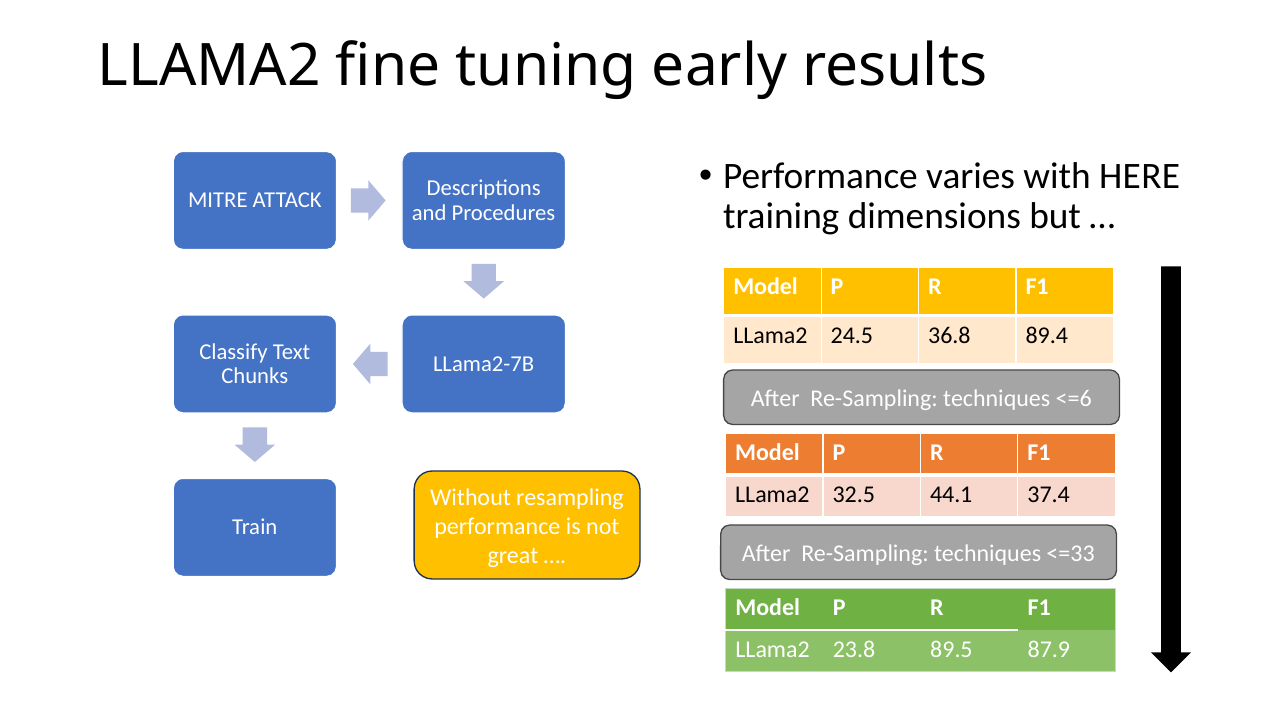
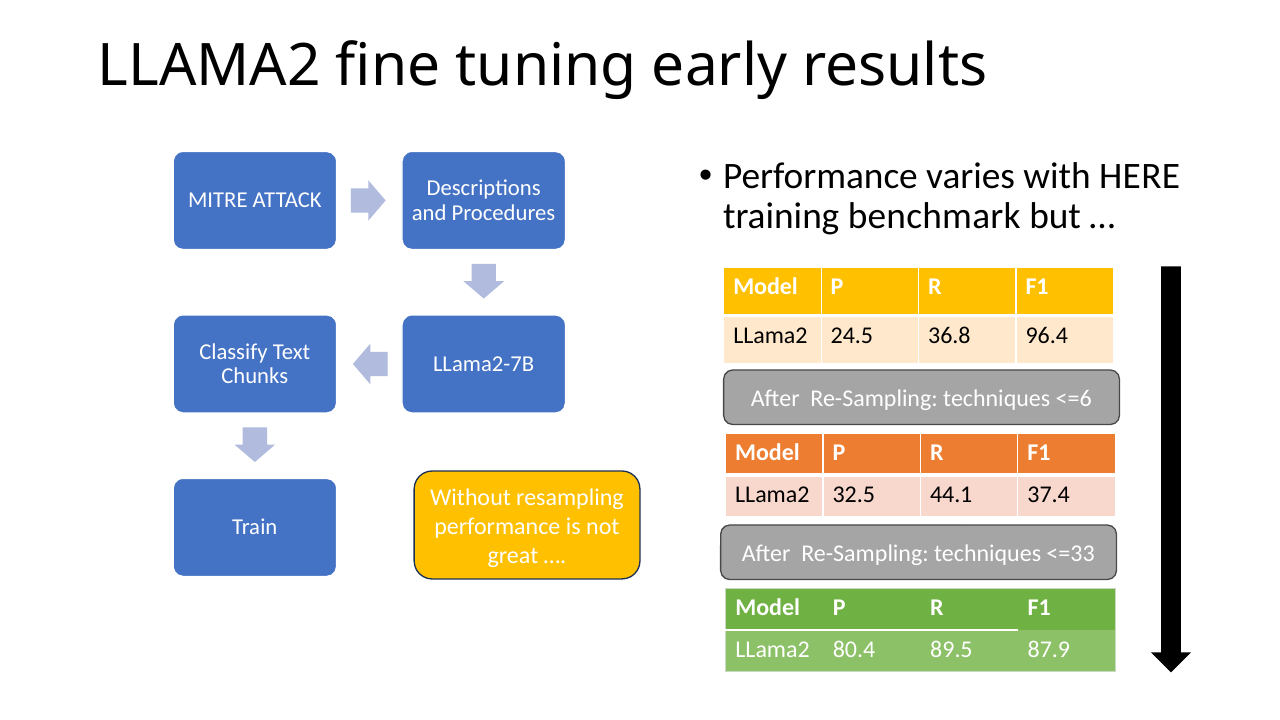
dimensions: dimensions -> benchmark (934, 216)
89.4: 89.4 -> 96.4 (1047, 335)
23.8: 23.8 -> 80.4 (854, 649)
